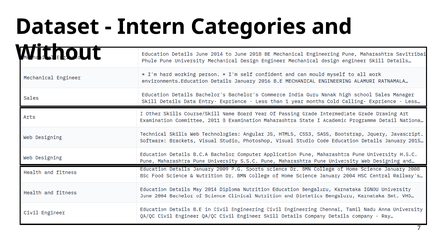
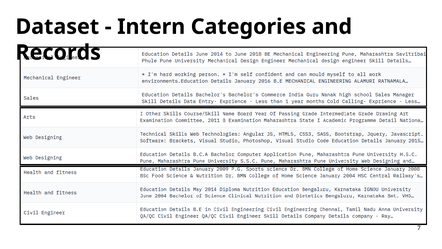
Without: Without -> Records (58, 52)
